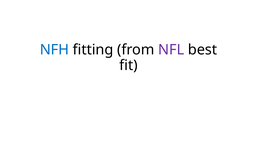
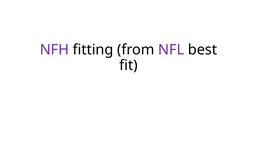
NFH colour: blue -> purple (54, 50)
